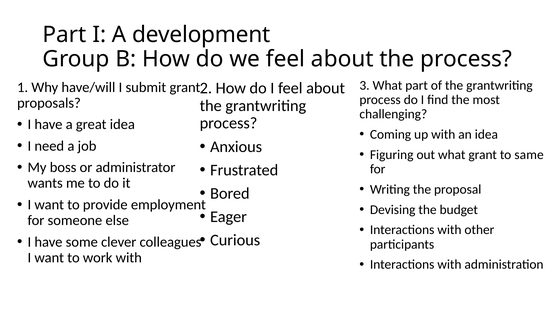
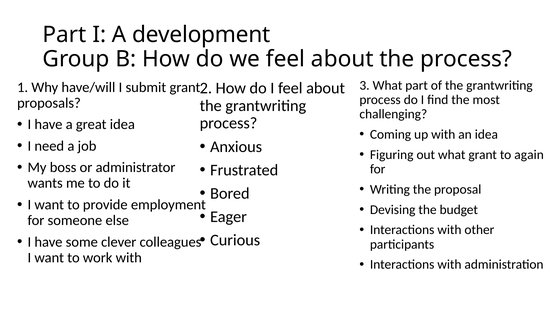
same: same -> again (529, 155)
